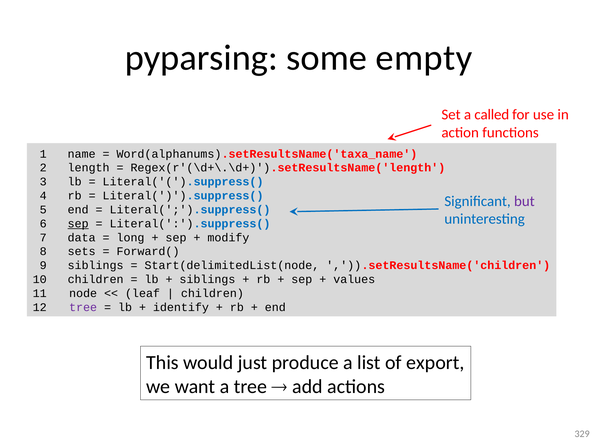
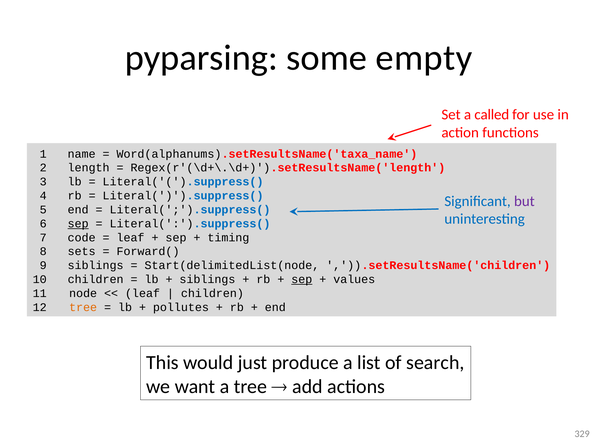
data: data -> code (82, 238)
long: long -> leaf (131, 238)
modify: modify -> timing (228, 238)
sep underline: none -> present (302, 280)
tree colour: purple -> orange (83, 308)
identify: identify -> pollutes (181, 308)
export: export -> search (435, 363)
